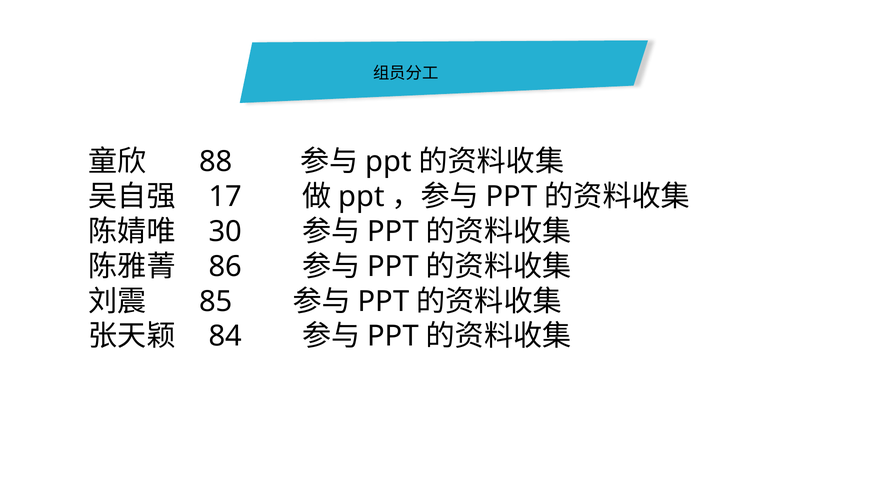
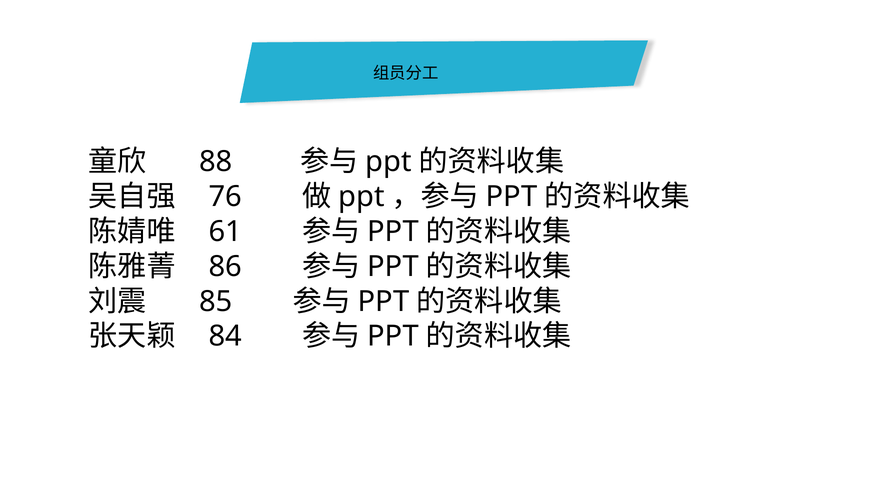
17: 17 -> 76 (225, 197)
30: 30 -> 61 (225, 232)
